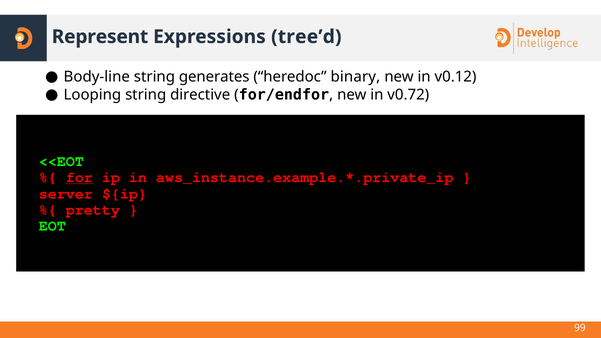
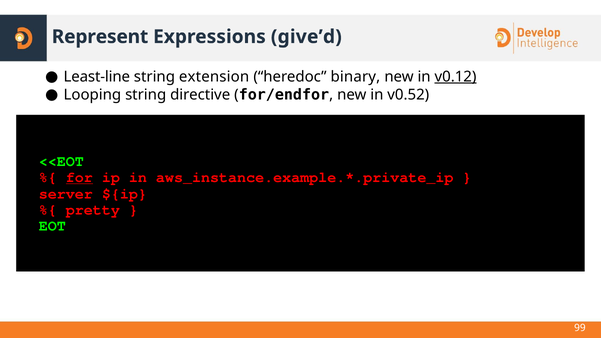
tree’d: tree’d -> give’d (306, 37)
Body-line: Body-line -> Least-line (97, 77)
generates: generates -> extension (214, 77)
v0.12 underline: none -> present (456, 77)
v0.72: v0.72 -> v0.52 (408, 95)
